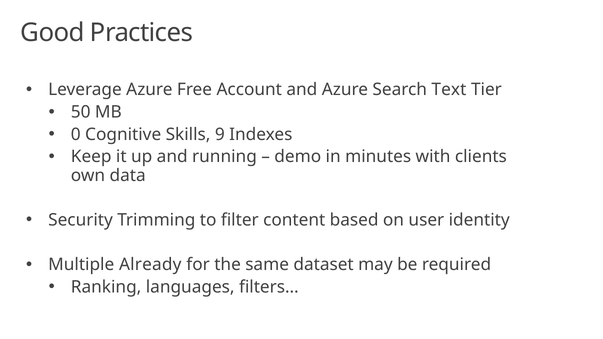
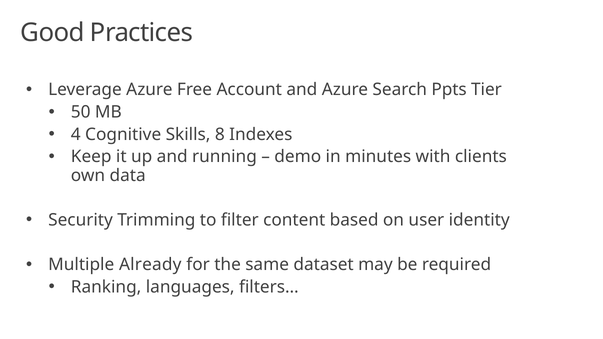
Text: Text -> Ppts (449, 90)
0: 0 -> 4 (76, 134)
9: 9 -> 8 (220, 134)
